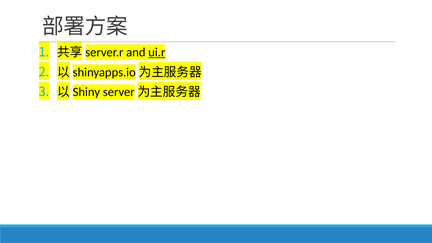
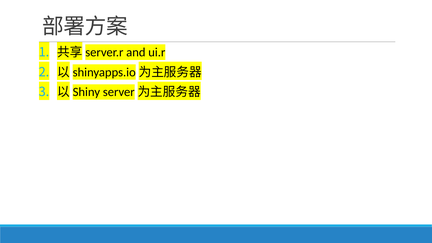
ui.r underline: present -> none (157, 52)
